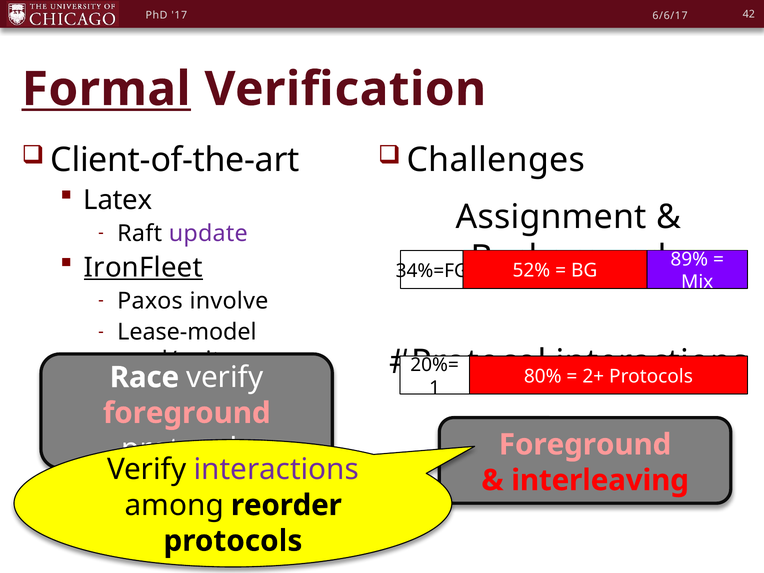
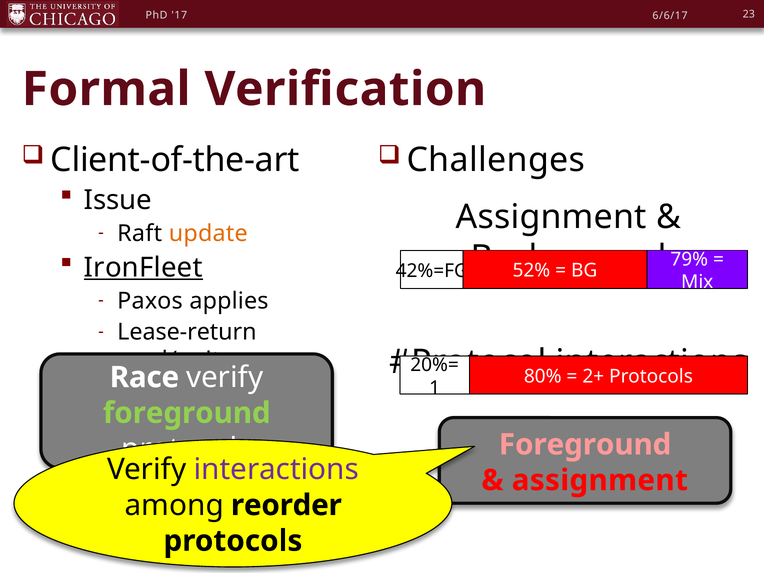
42: 42 -> 23 (749, 14)
Formal underline: present -> none (106, 89)
Latex: Latex -> Issue (118, 200)
update colour: purple -> orange (208, 233)
89%: 89% -> 79% (689, 259)
34%=FG: 34%=FG -> 42%=FG (432, 271)
involve: involve -> applies (229, 301)
Lease-model: Lease-model -> Lease-return (187, 332)
foreground colour: pink -> light green (187, 413)
interleaving: interleaving -> assignment (600, 480)
